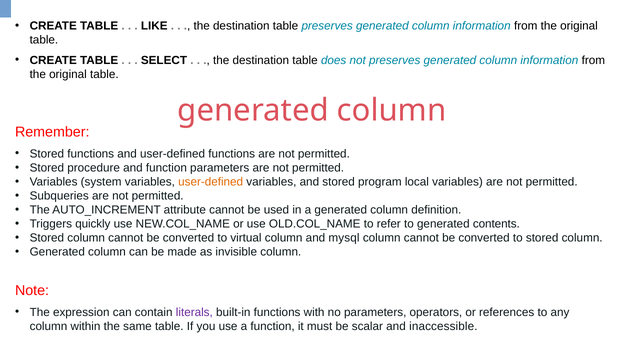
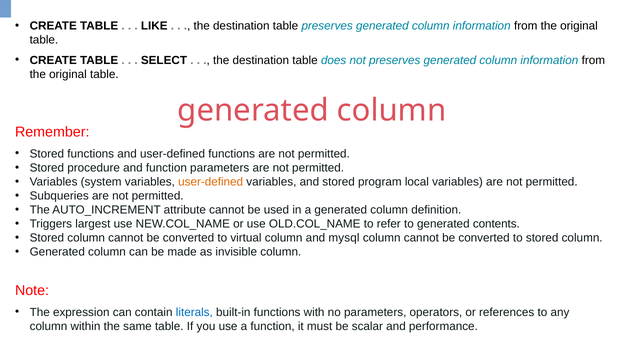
quickly: quickly -> largest (93, 224)
literals colour: purple -> blue (194, 312)
inaccessible: inaccessible -> performance (443, 326)
